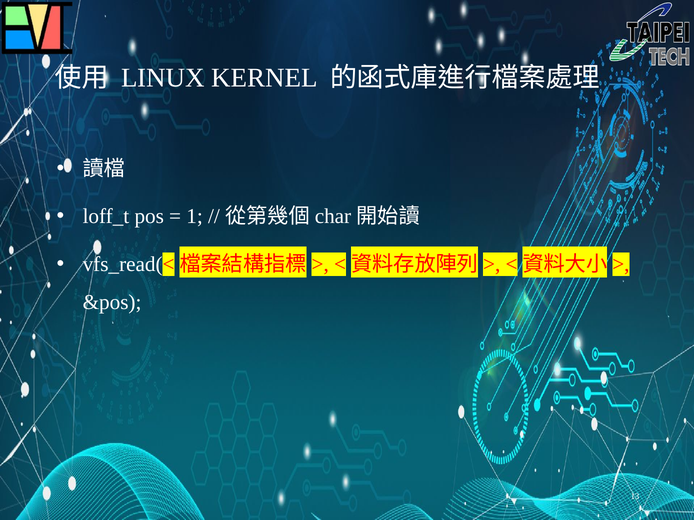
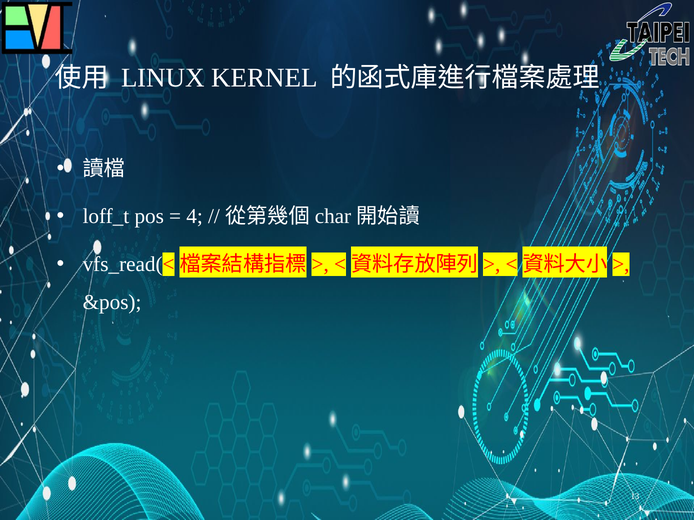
1: 1 -> 4 (195, 217)
